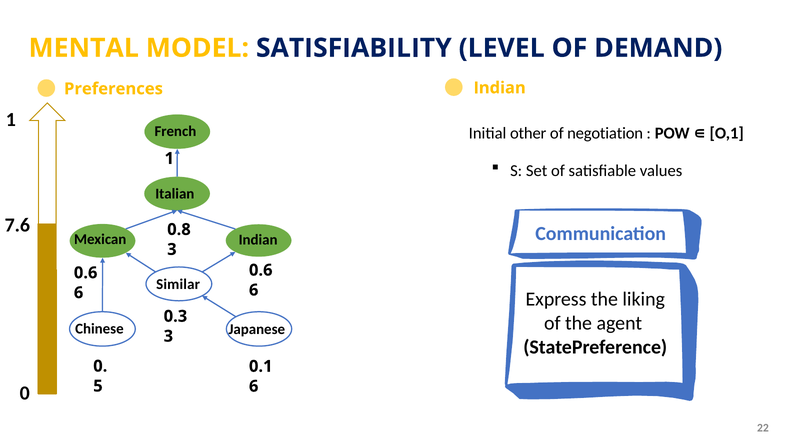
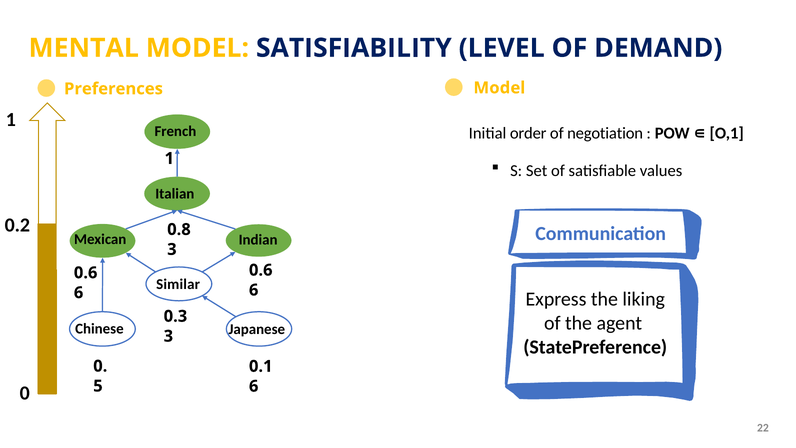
Preferences Indian: Indian -> Model (499, 88)
other: other -> order (528, 133)
7.6: 7.6 -> 0.2 (17, 225)
